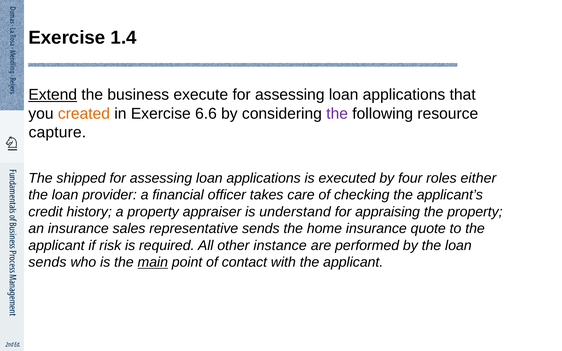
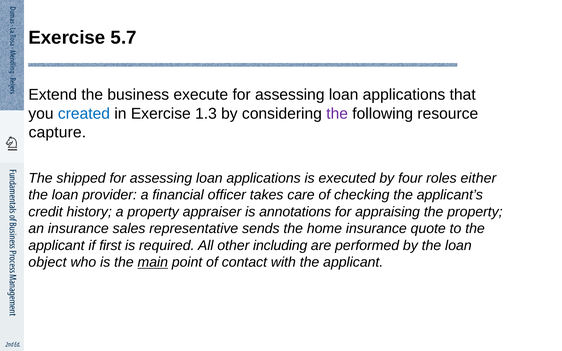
1.4: 1.4 -> 5.7 (124, 38)
Extend underline: present -> none (53, 95)
created colour: orange -> blue (84, 114)
6.6: 6.6 -> 1.3 (206, 114)
understand: understand -> annotations (295, 212)
risk: risk -> first (110, 246)
instance: instance -> including (280, 246)
sends: sends -> object (47, 263)
